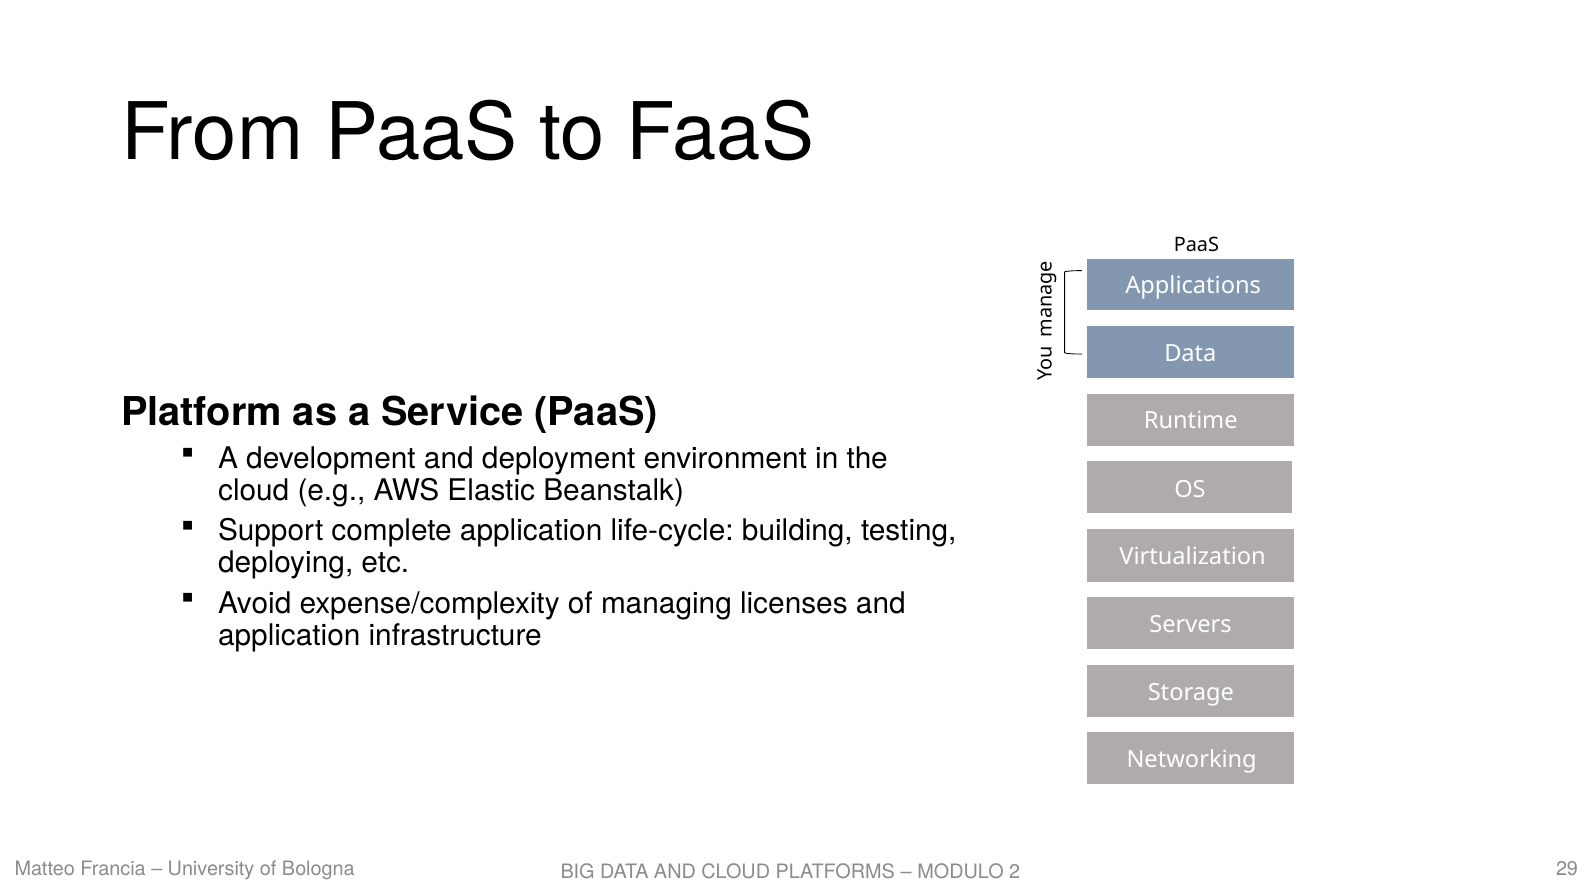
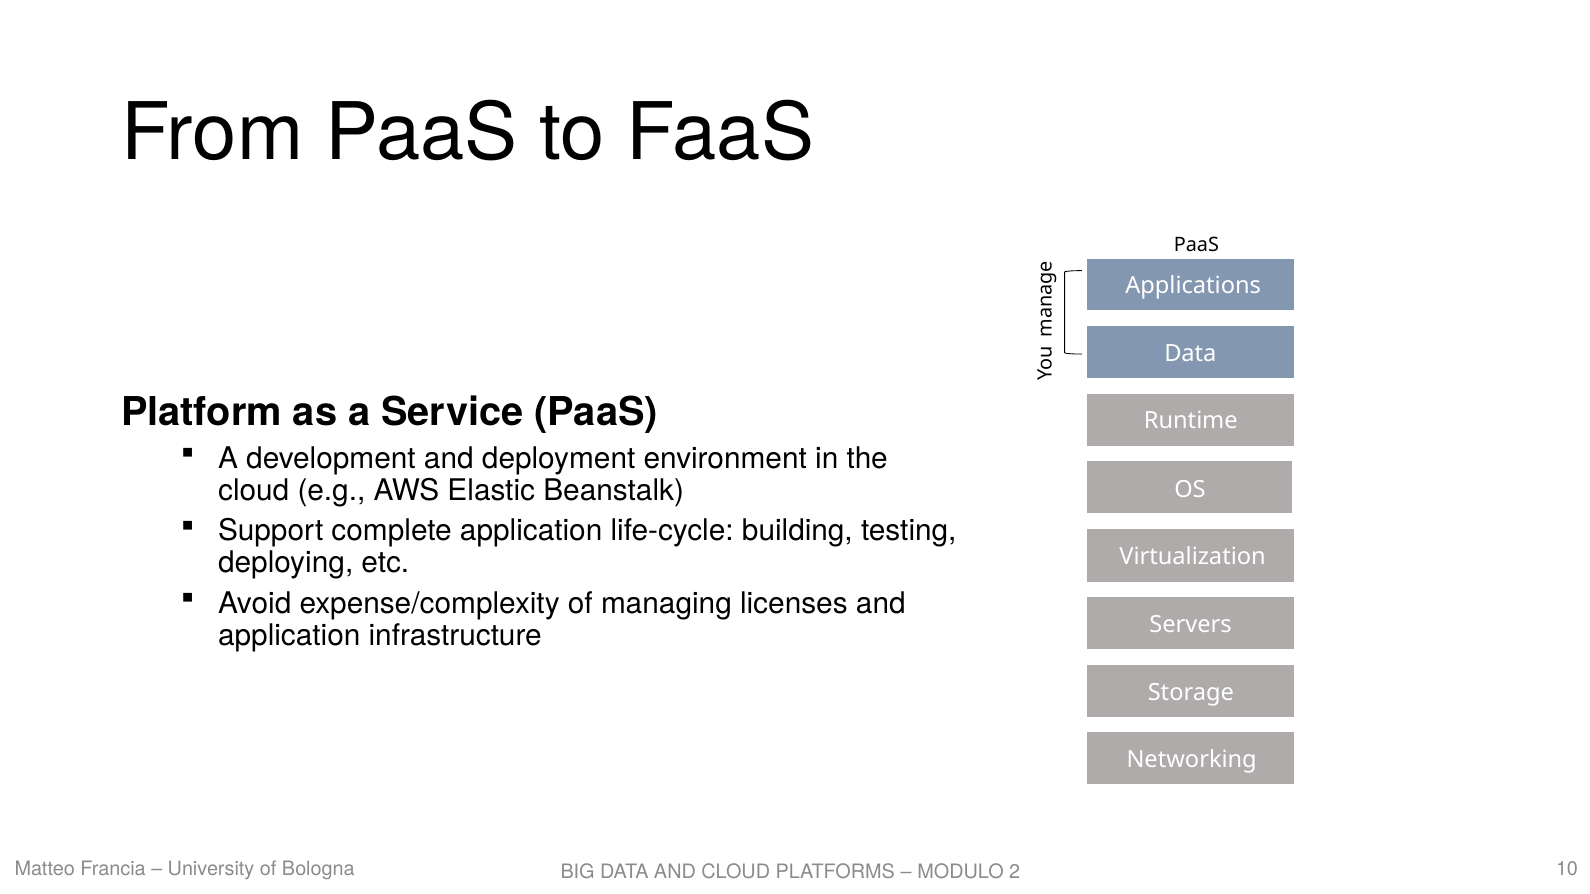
29: 29 -> 10 (1567, 870)
